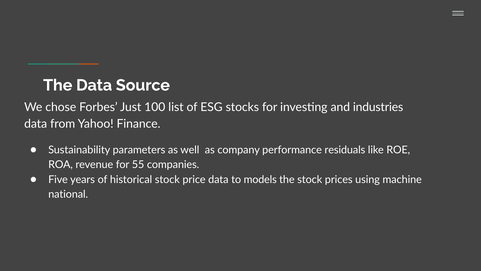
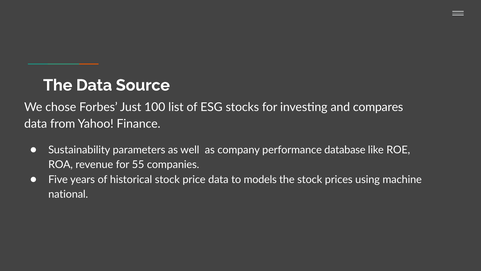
industries: industries -> compares (378, 107)
residuals: residuals -> database (345, 150)
